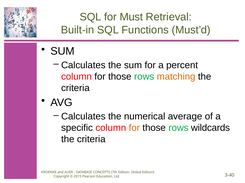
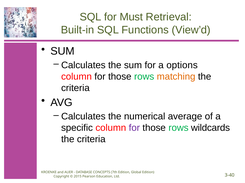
Must’d: Must’d -> View’d (191, 30)
percent: percent -> options (182, 65)
for colour: orange -> purple (134, 128)
